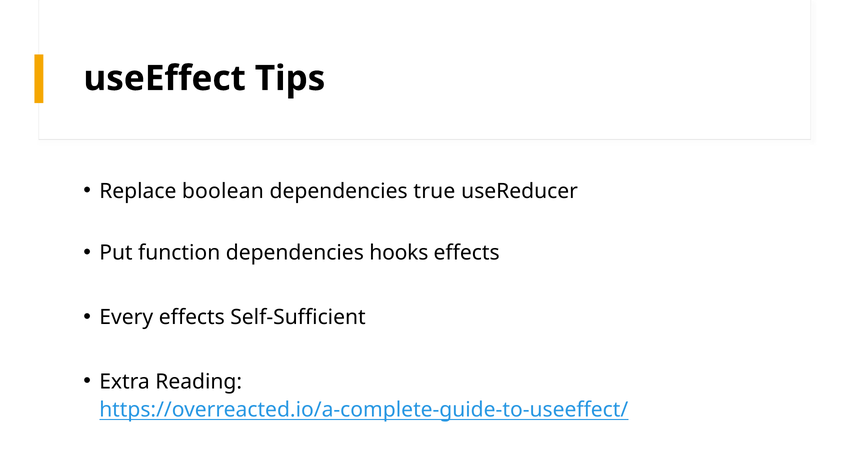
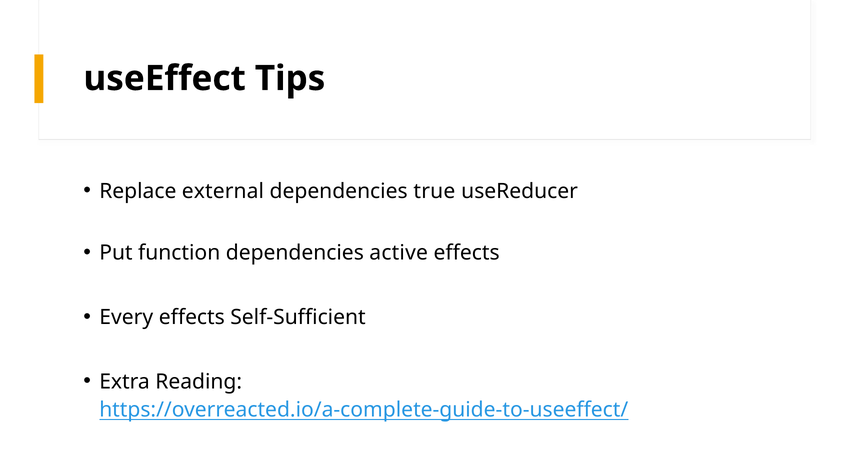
boolean: boolean -> external (223, 191)
hooks: hooks -> active (399, 253)
